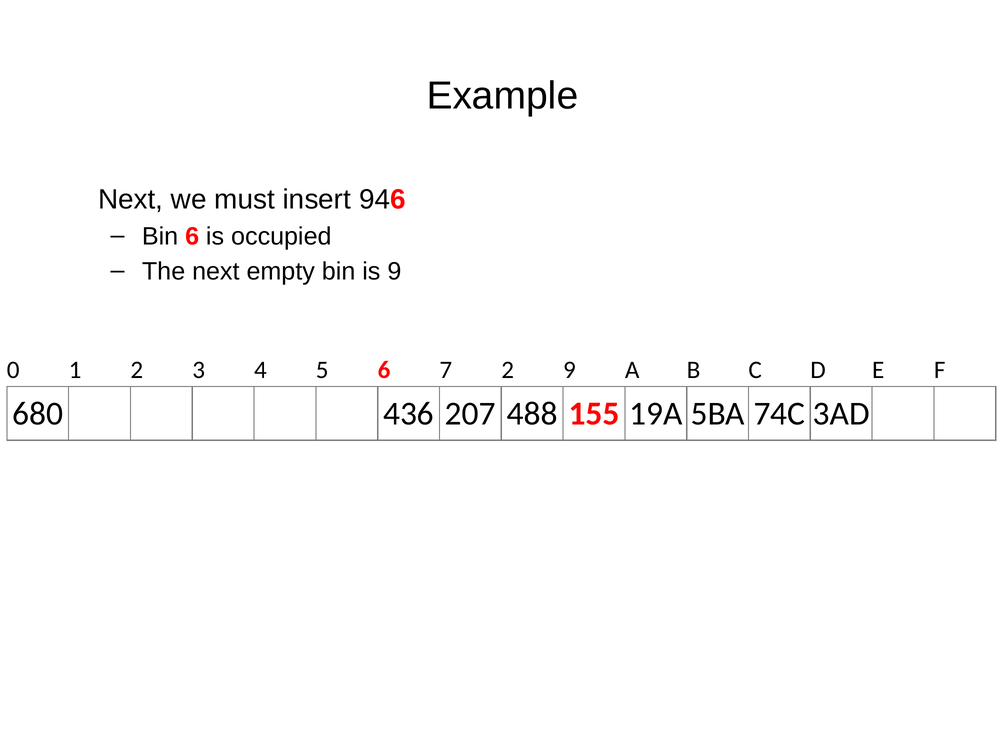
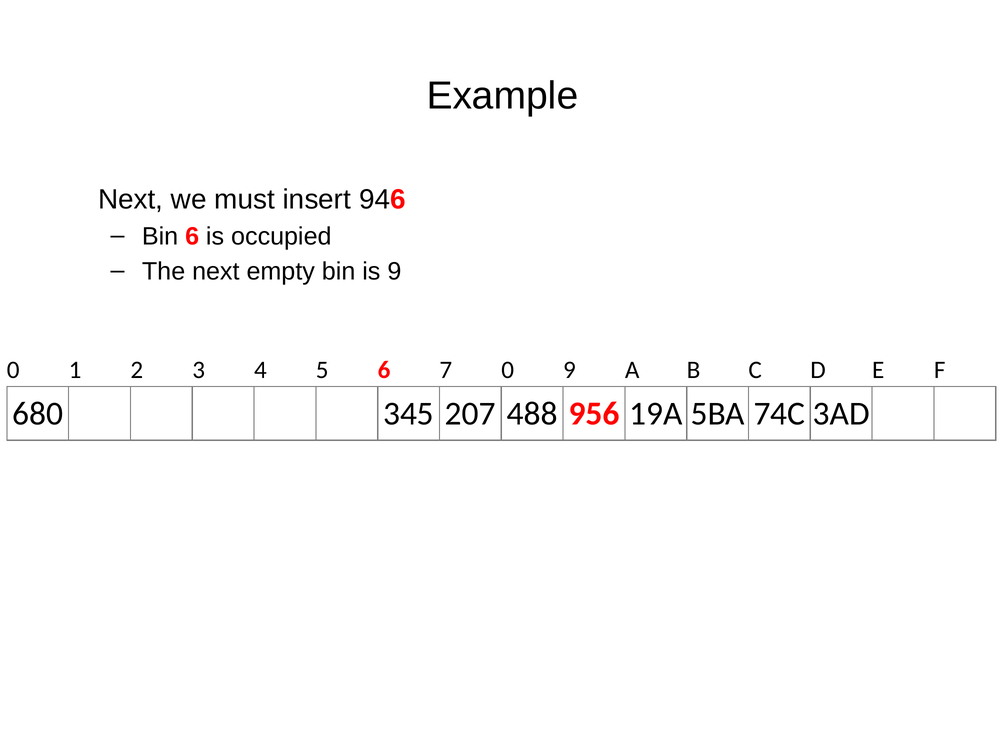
7 2: 2 -> 0 (508, 370)
436: 436 -> 345 (409, 413)
155: 155 -> 956 (594, 413)
